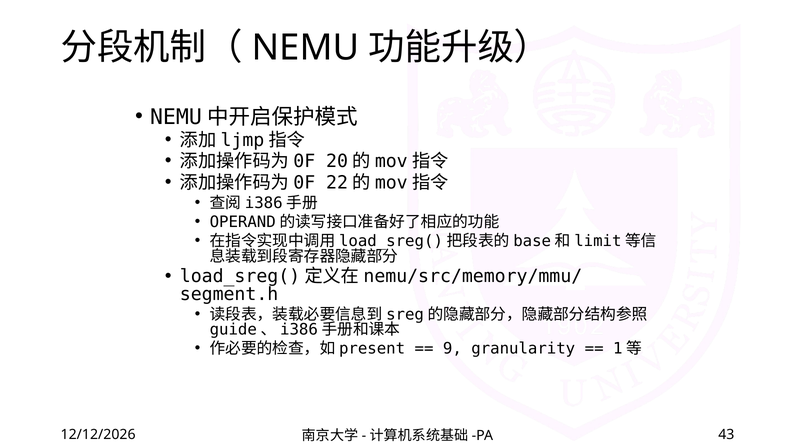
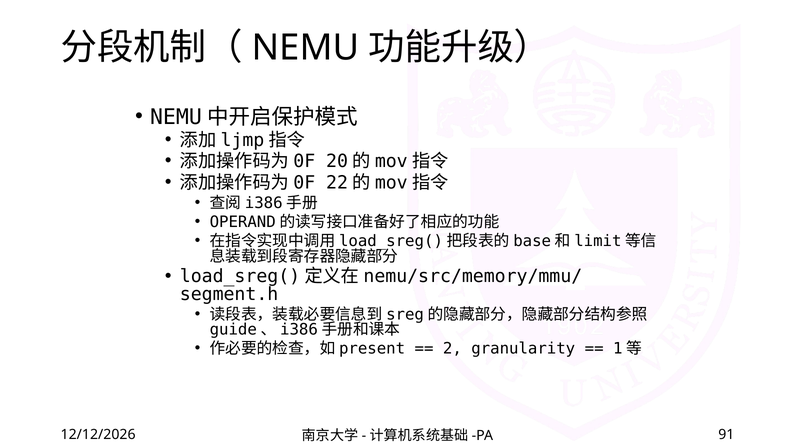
9: 9 -> 2 (452, 349)
43: 43 -> 91 (726, 435)
